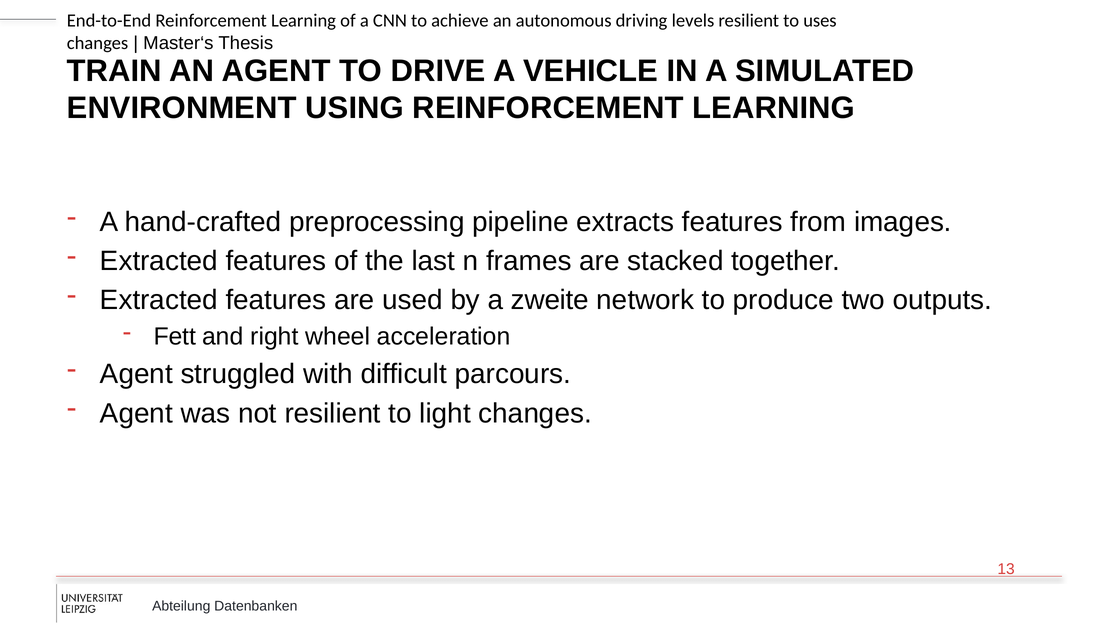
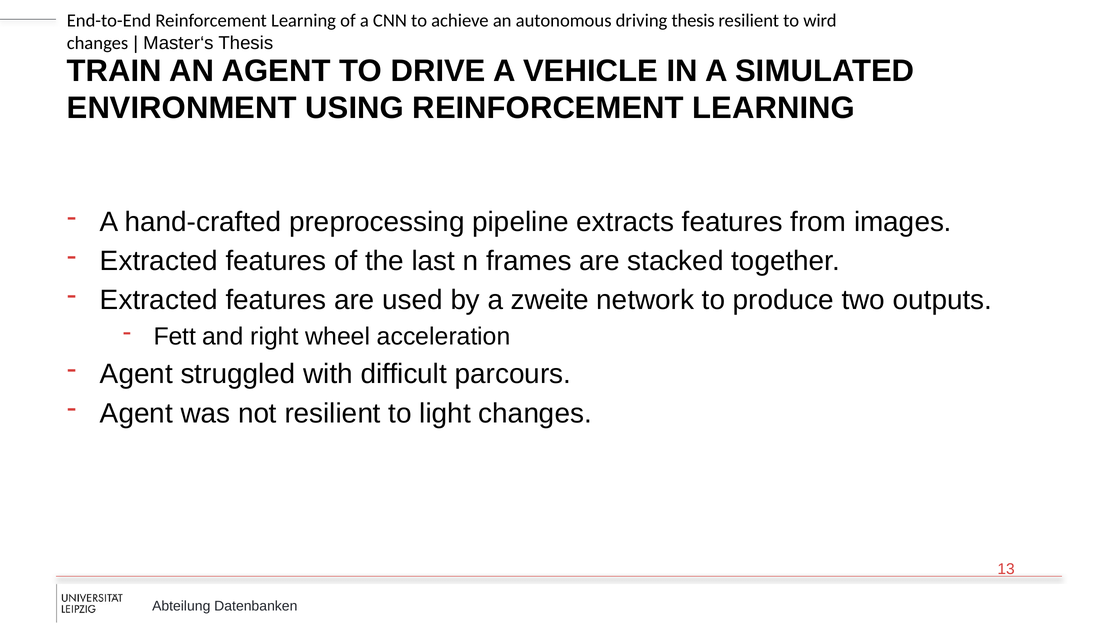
levels: levels -> thesis (693, 21)
uses: uses -> wird (820, 21)
